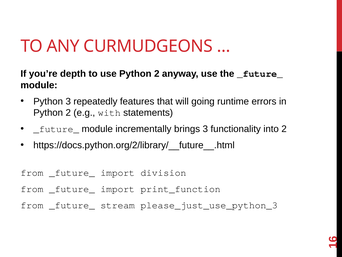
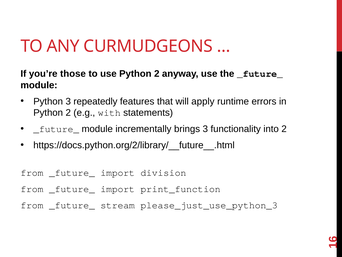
depth: depth -> those (73, 74)
going: going -> apply (203, 101)
